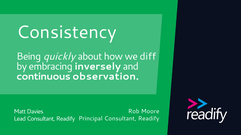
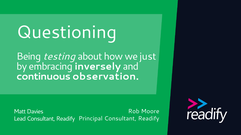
Consistency: Consistency -> Questioning (67, 32)
quickly: quickly -> testing (59, 57)
diff: diff -> just (148, 57)
